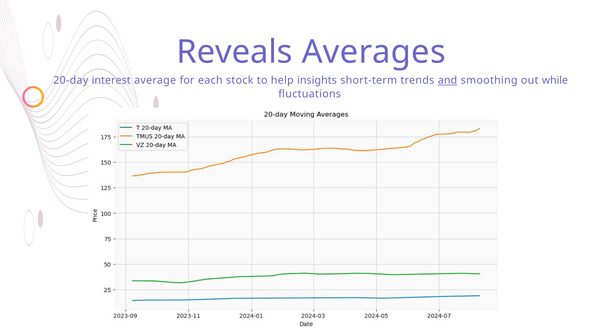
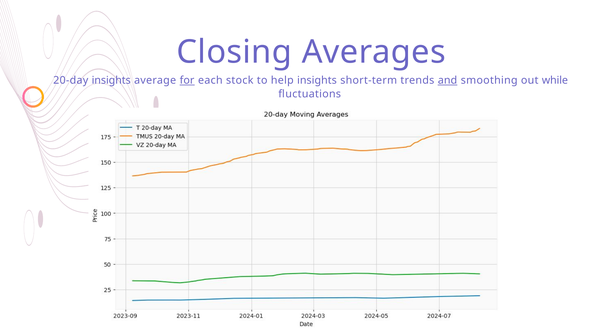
Reveals: Reveals -> Closing (234, 52)
20-day interest: interest -> insights (111, 80)
for underline: none -> present (187, 80)
